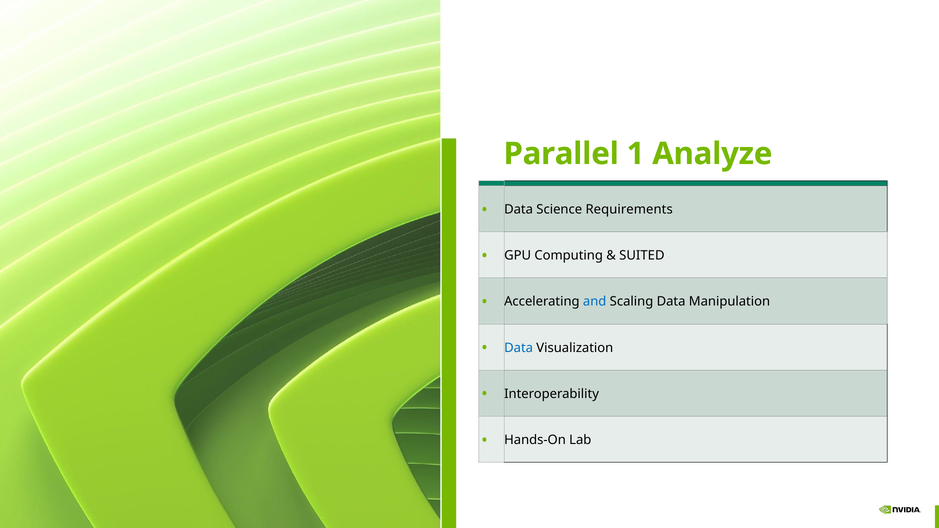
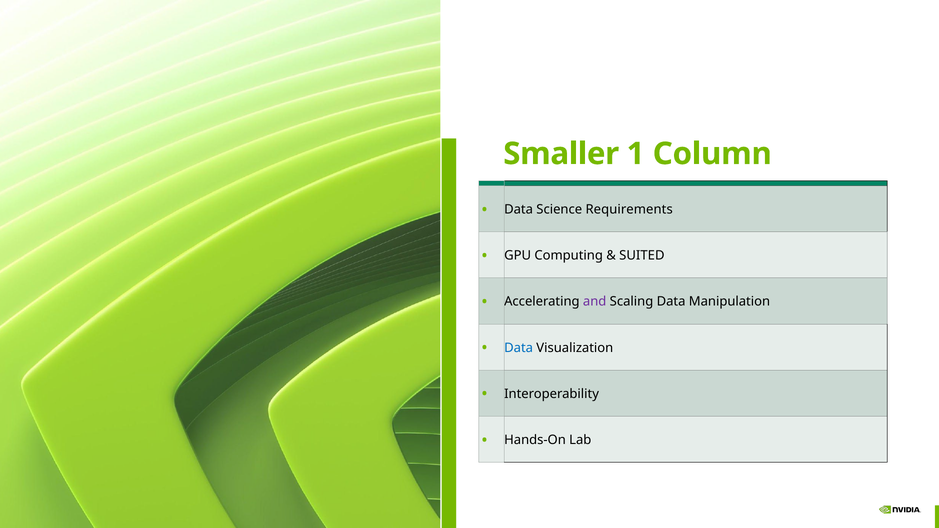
Parallel: Parallel -> Smaller (561, 154)
Analyze: Analyze -> Column (712, 154)
and colour: blue -> purple (595, 302)
